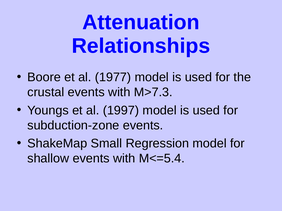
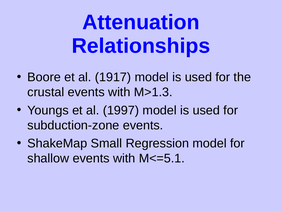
1977: 1977 -> 1917 (113, 77)
M>7.3: M>7.3 -> M>1.3 (153, 92)
M<=5.4: M<=5.4 -> M<=5.1 (162, 159)
